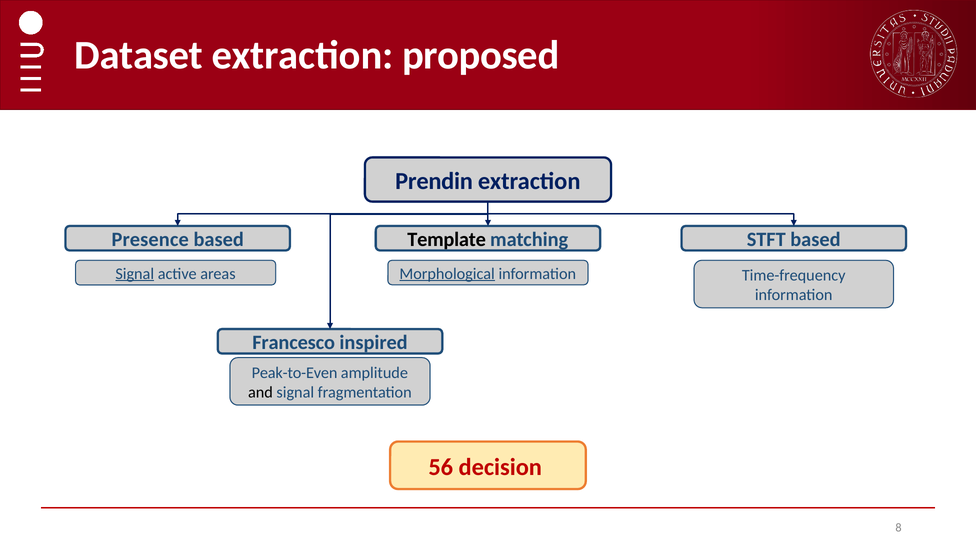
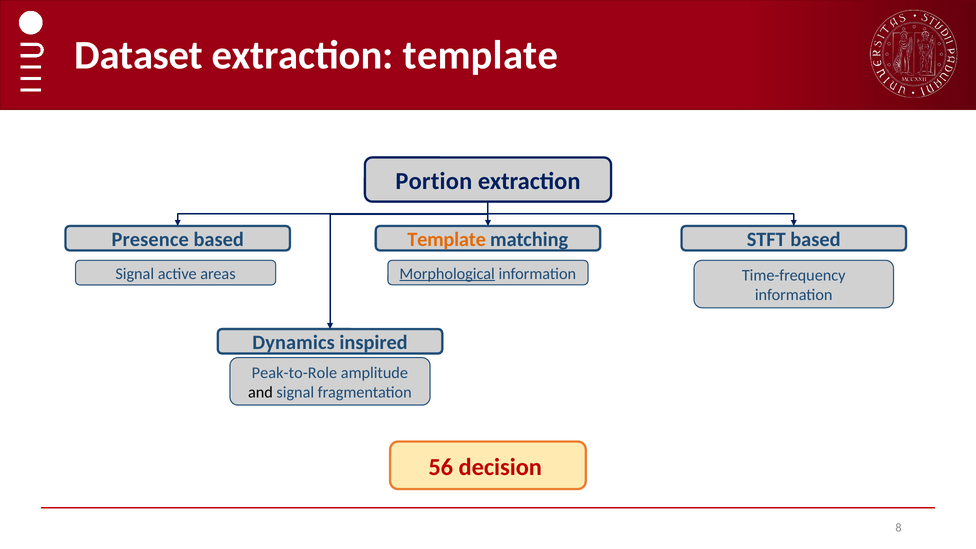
extraction proposed: proposed -> template (480, 55)
Prendin: Prendin -> Portion (434, 181)
Template colour: black -> orange (447, 240)
Signal underline: present -> none (135, 274)
Francesco: Francesco -> Dynamics (294, 343)
Peak-to-Even: Peak-to-Even -> Peak-to-Role (294, 373)
